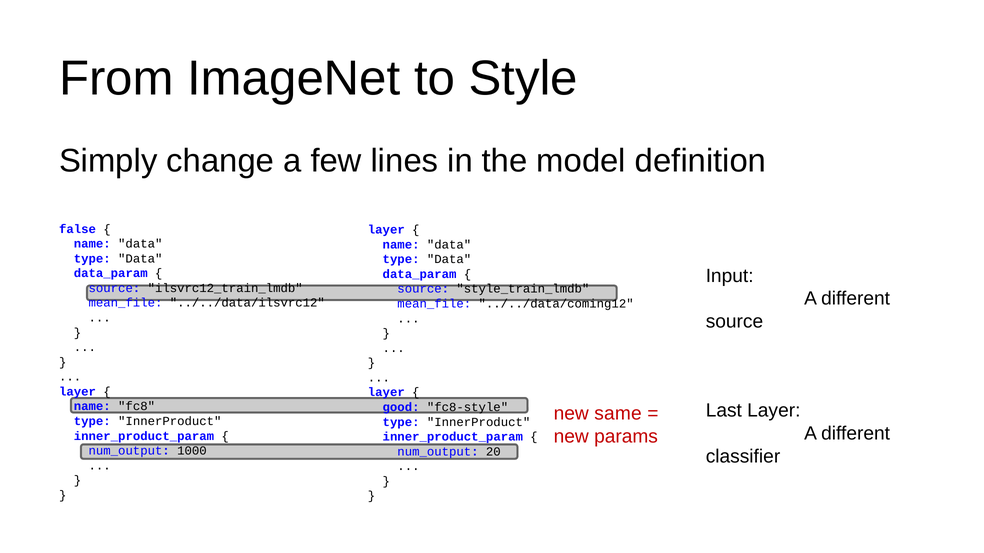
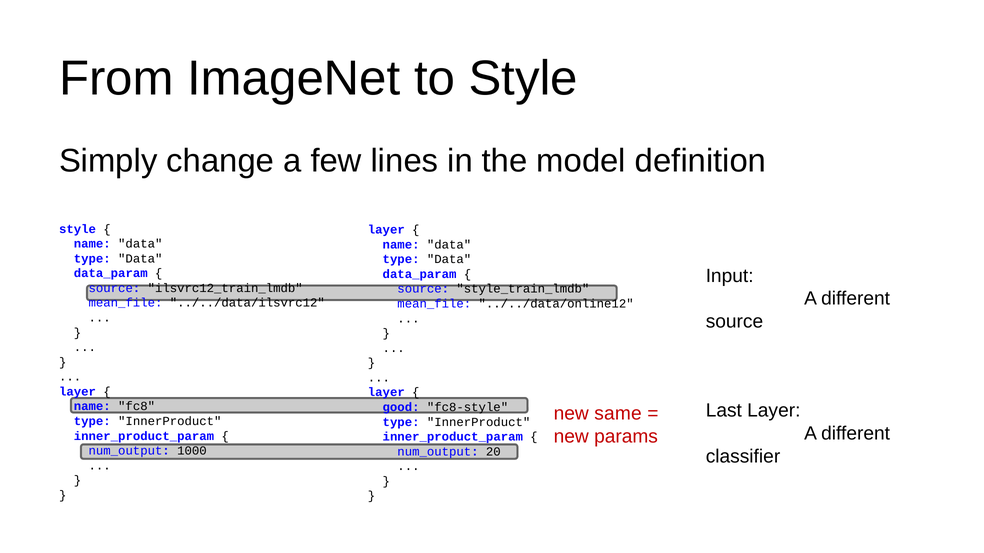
false: false -> style (78, 229)
../../data/coming12: ../../data/coming12 -> ../../data/online12 (556, 304)
